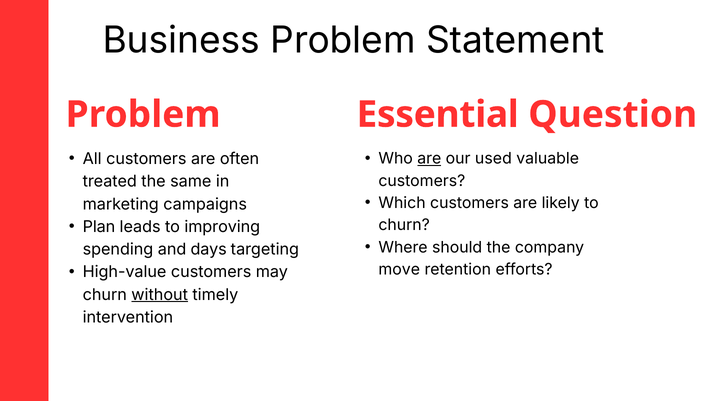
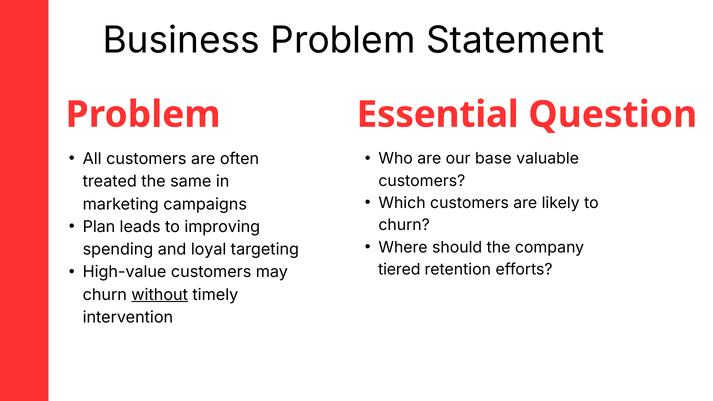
are underline: present -> none (429, 159)
used: used -> base (493, 159)
days: days -> loyal (209, 249)
move: move -> tiered (399, 270)
